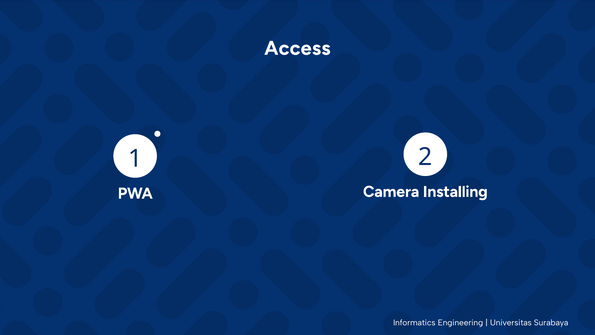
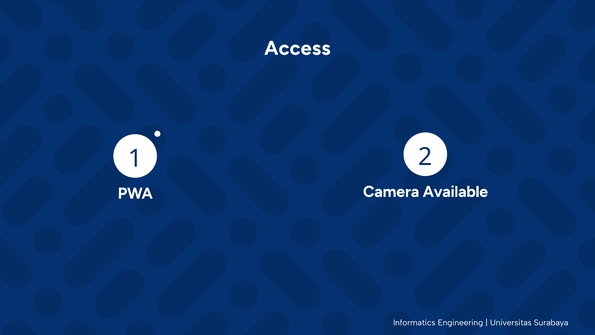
Installing: Installing -> Available (455, 191)
